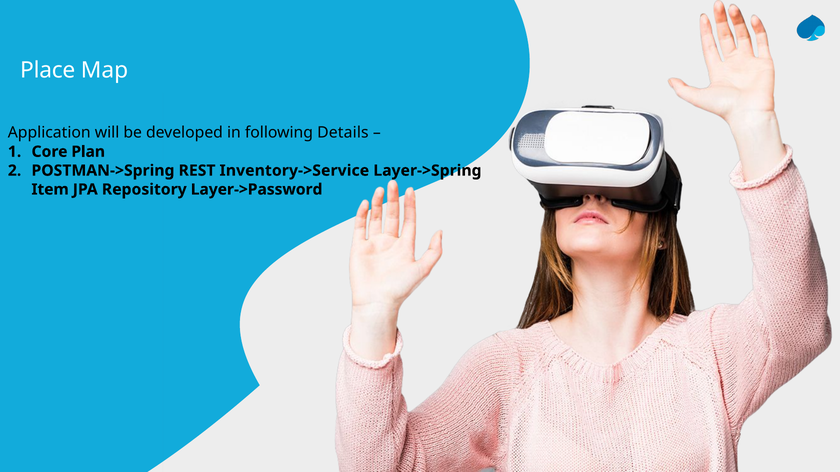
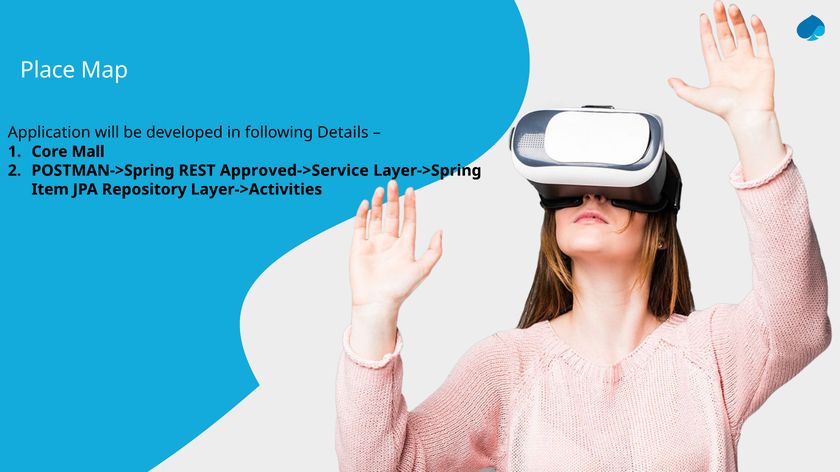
Plan: Plan -> Mall (88, 152)
Inventory->Service: Inventory->Service -> Approved->Service (294, 171)
Layer->Password: Layer->Password -> Layer->Activities (256, 190)
